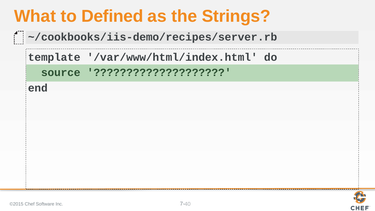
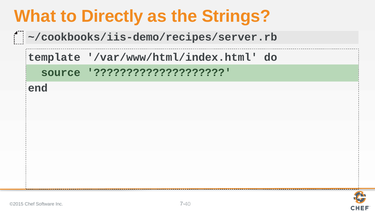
Defined: Defined -> Directly (112, 16)
